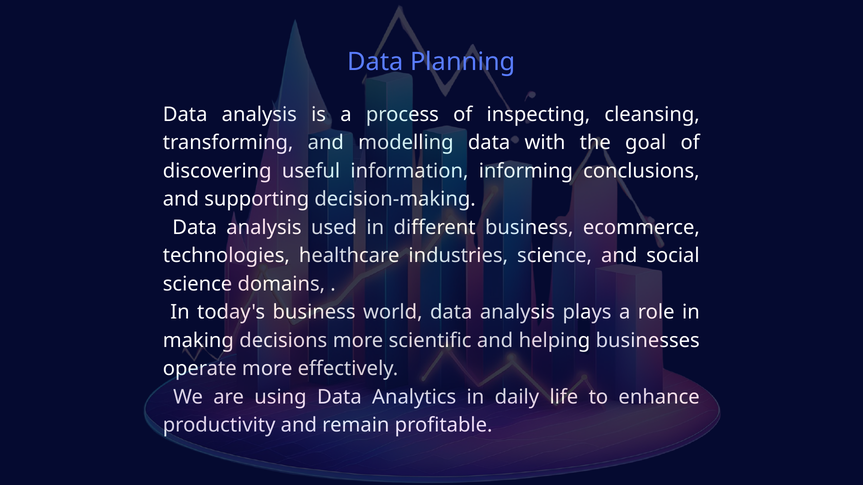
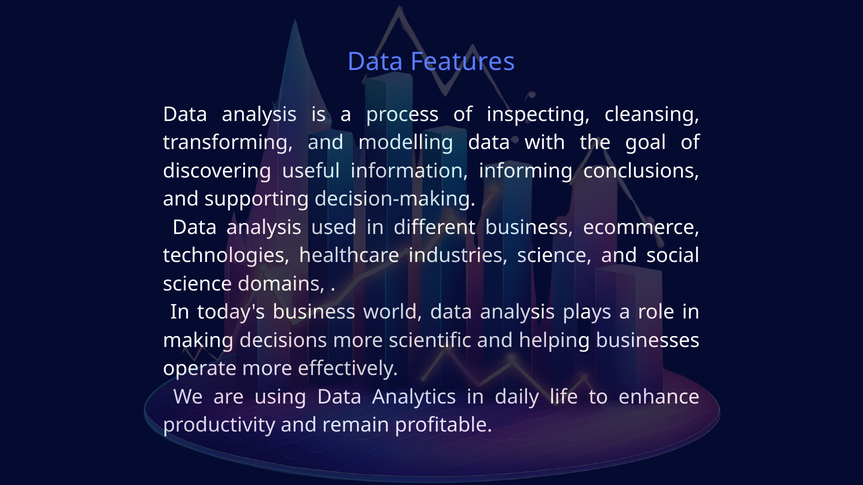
Planning: Planning -> Features (463, 62)
